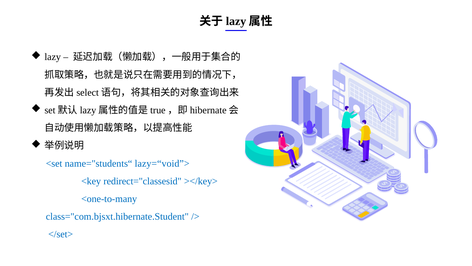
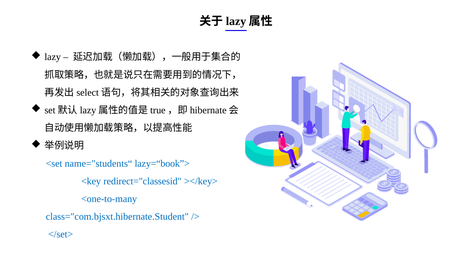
lazy=“void”>: lazy=“void”> -> lazy=“book”> (162, 163)
